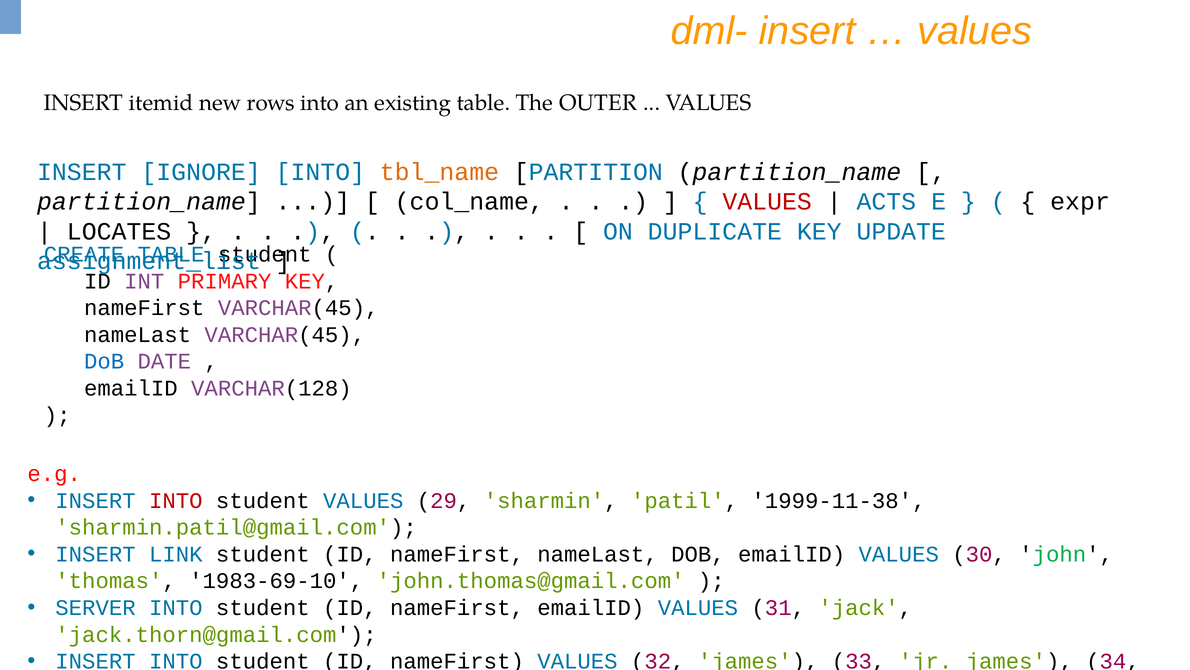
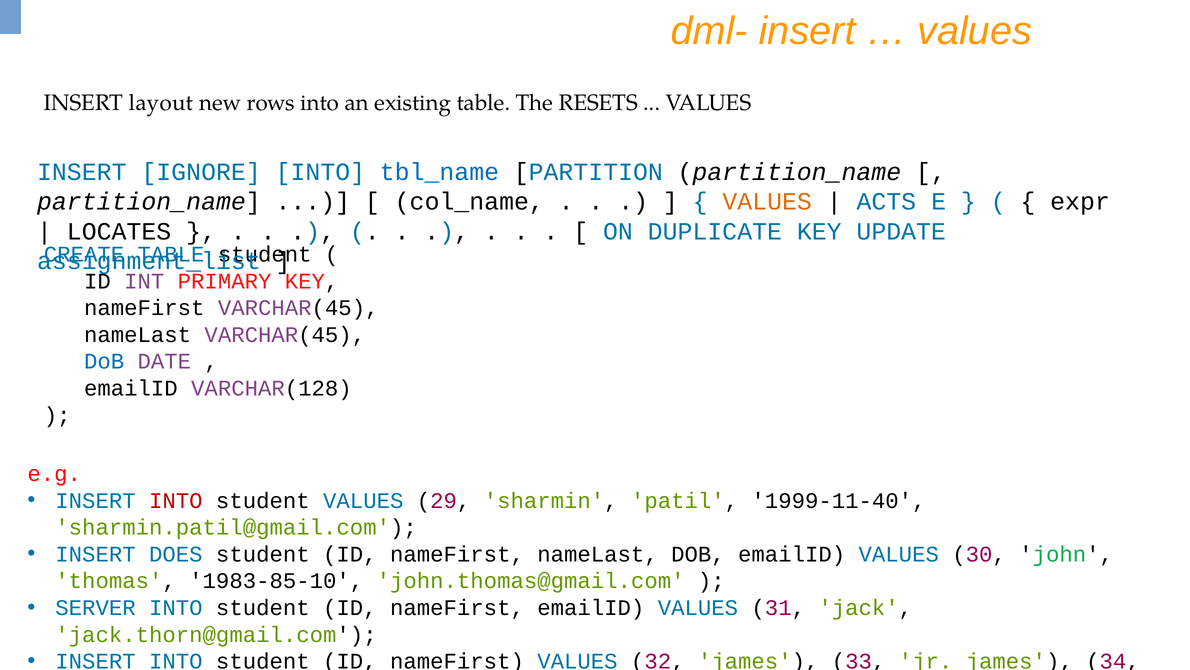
itemid: itemid -> layout (161, 103)
OUTER: OUTER -> RESETS (598, 103)
tbl_name colour: orange -> blue (439, 172)
VALUES colour: red -> orange (767, 201)
1999-11-38: 1999-11-38 -> 1999-11-40 (839, 500)
LINK: LINK -> DOES (176, 554)
1983-69-10: 1983-69-10 -> 1983-85-10 (276, 581)
